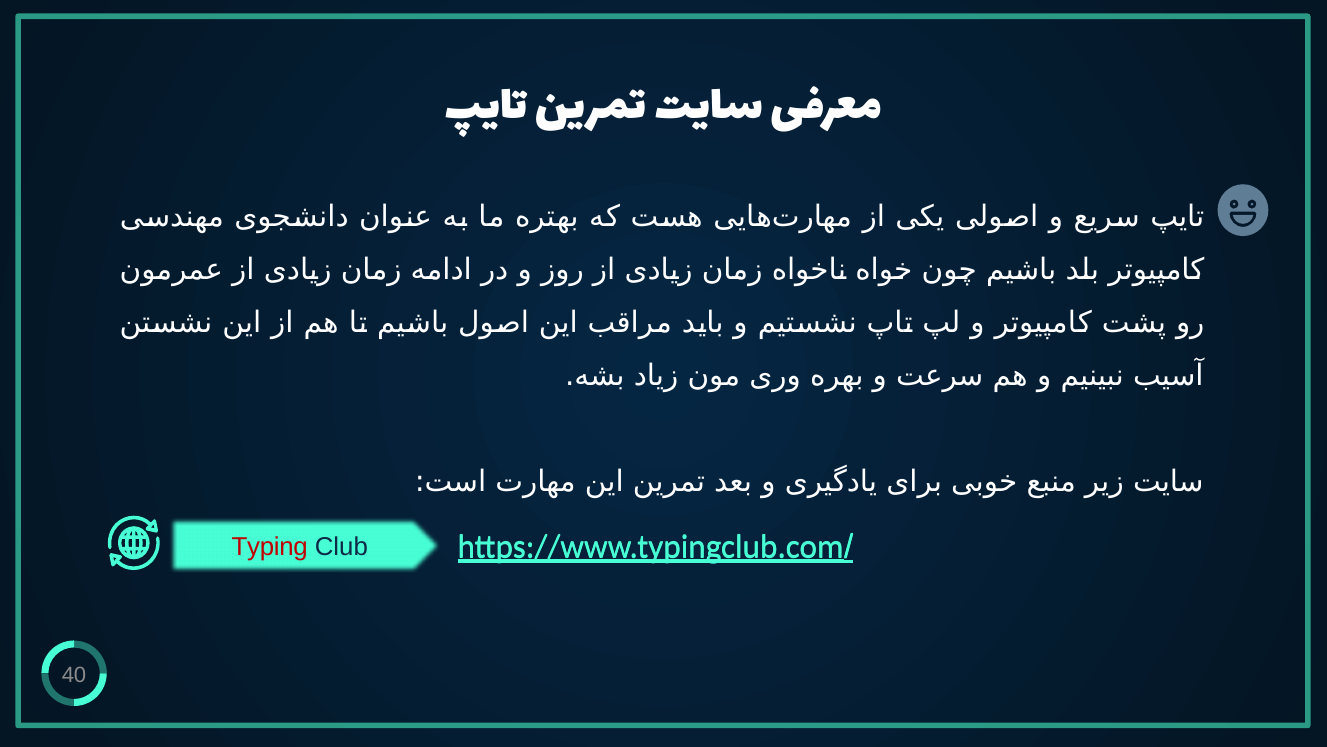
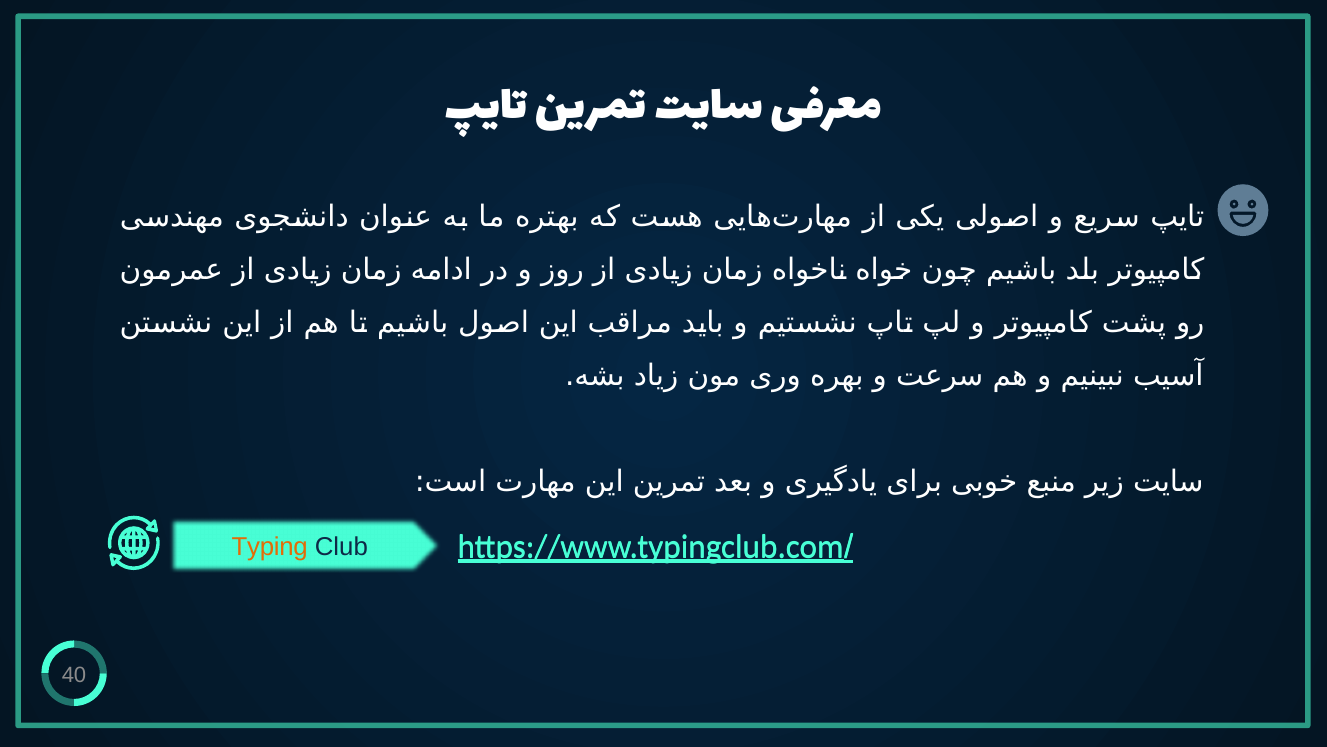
Typing colour: red -> orange (270, 546)
